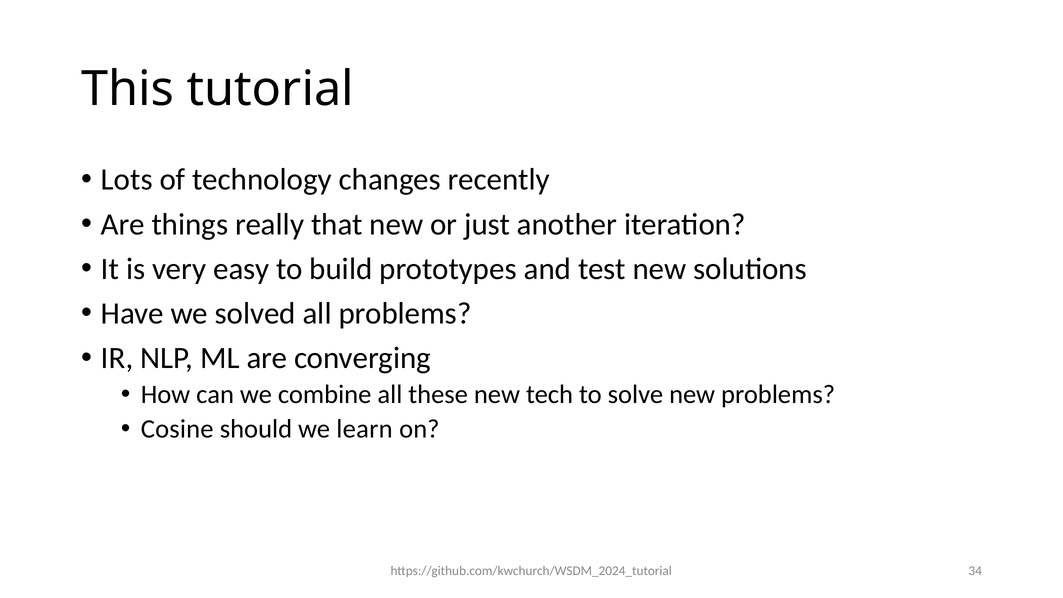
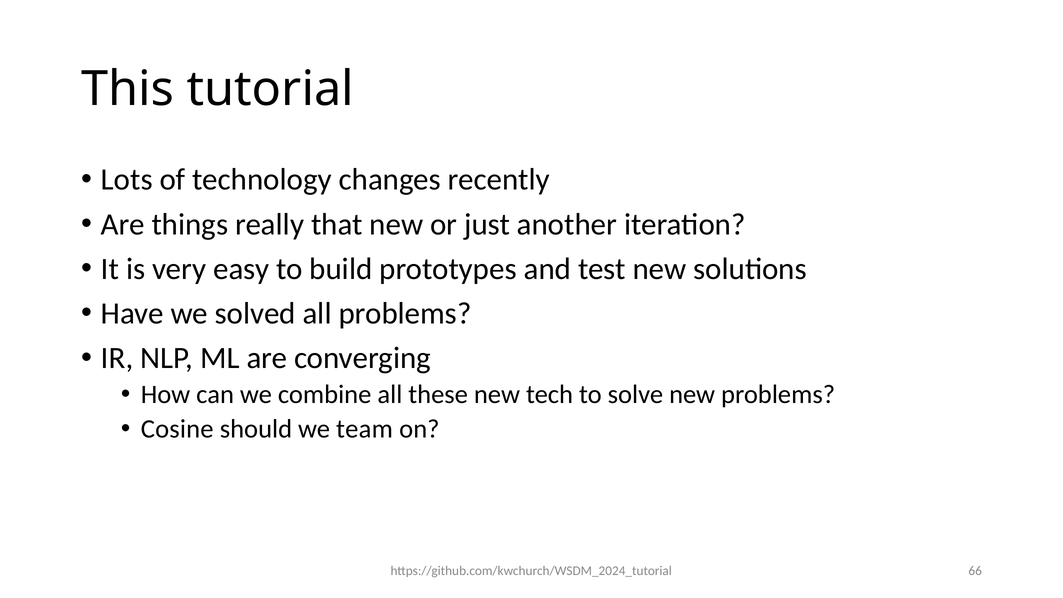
learn: learn -> team (365, 429)
34: 34 -> 66 (975, 571)
